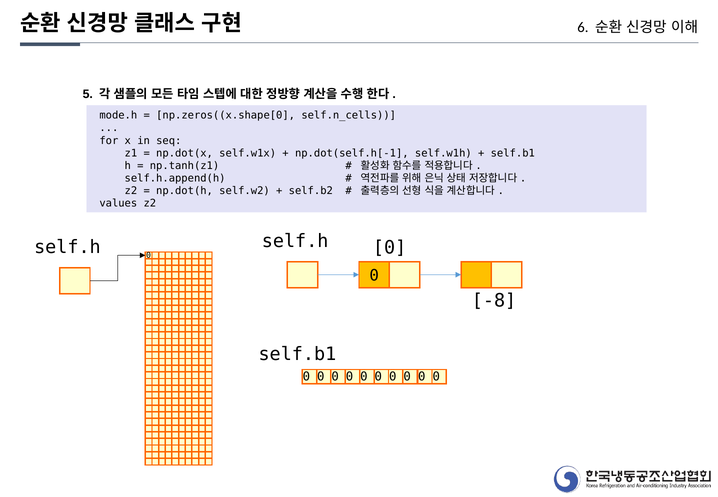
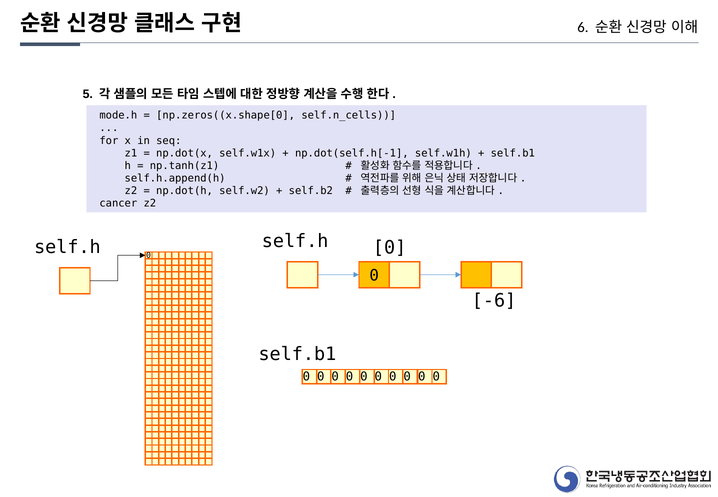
values: values -> cancer (118, 204)
-8: -8 -> -6 (494, 301)
